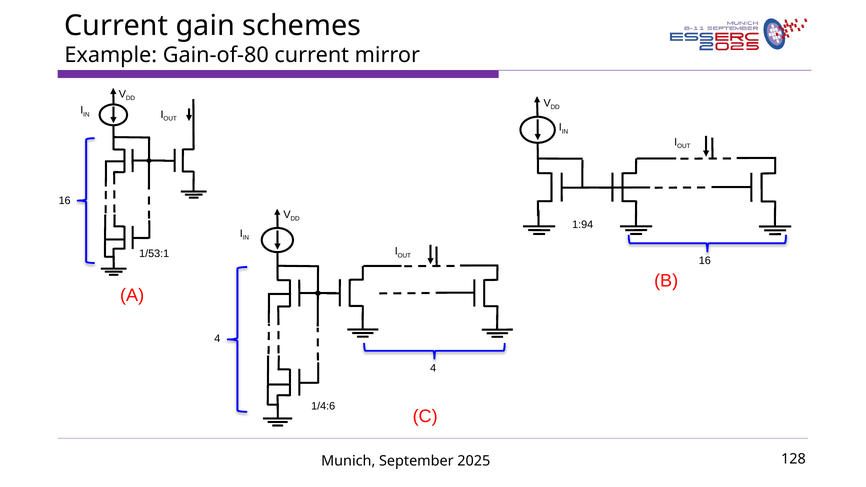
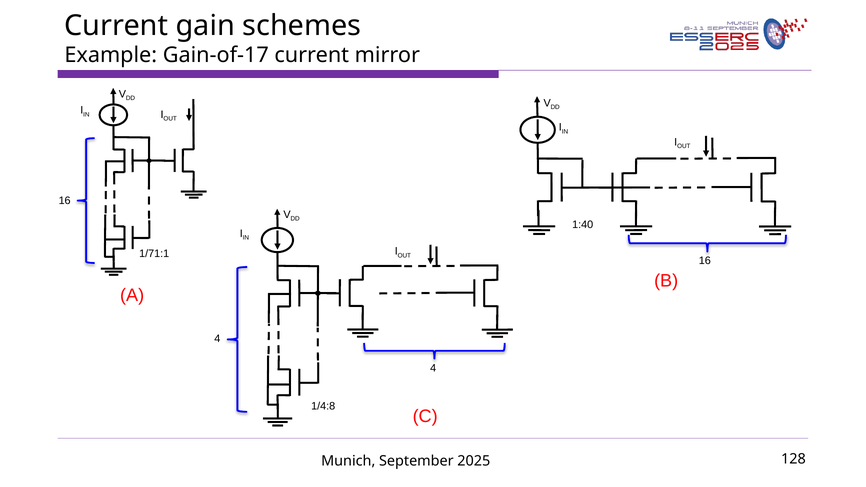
Gain-of-80: Gain-of-80 -> Gain-of-17 (216, 55)
1:94: 1:94 -> 1:40 (583, 225)
1/53:1: 1/53:1 -> 1/71:1 (154, 254)
1/4:6: 1/4:6 -> 1/4:8 (323, 406)
